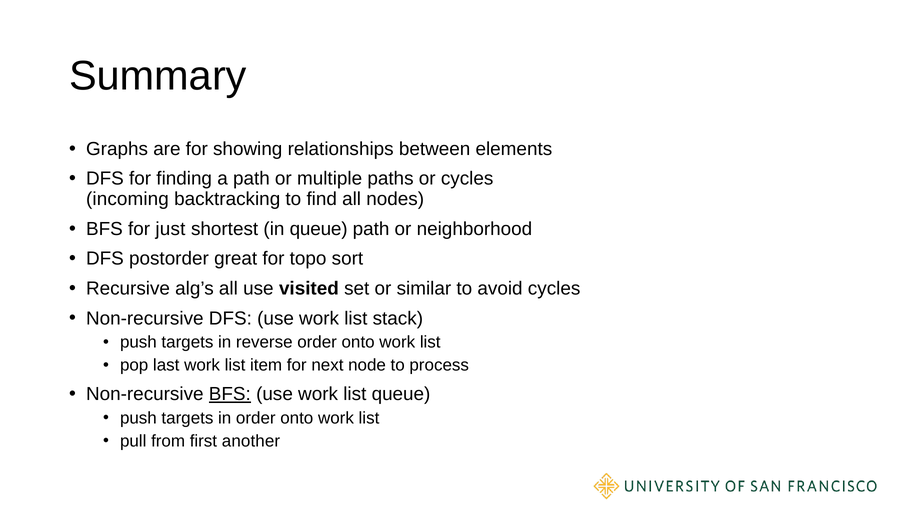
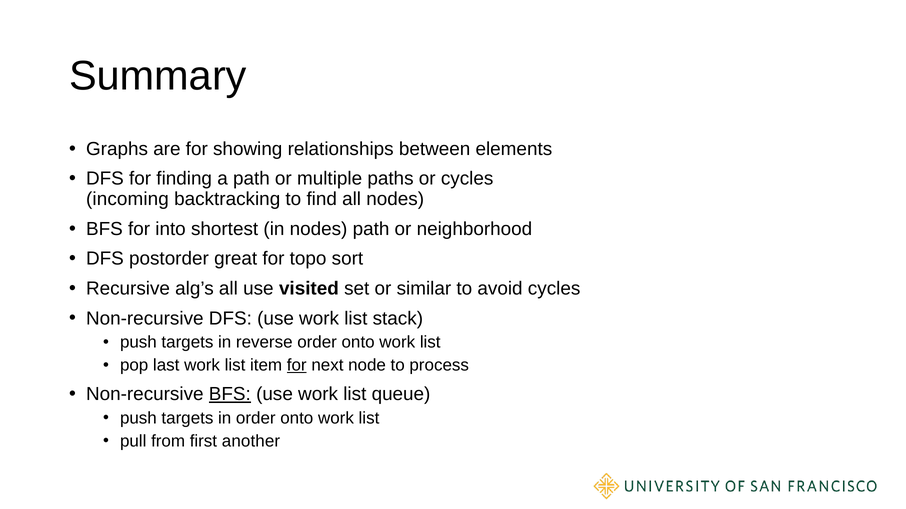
just: just -> into (171, 229)
in queue: queue -> nodes (319, 229)
for underline: none -> present (297, 366)
